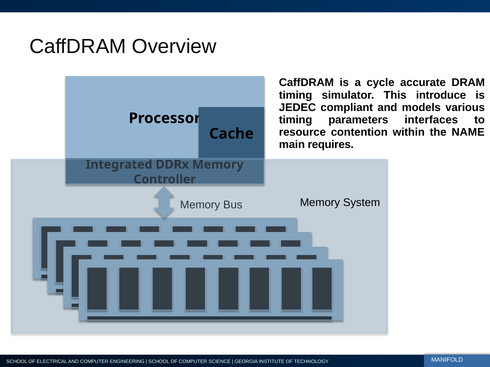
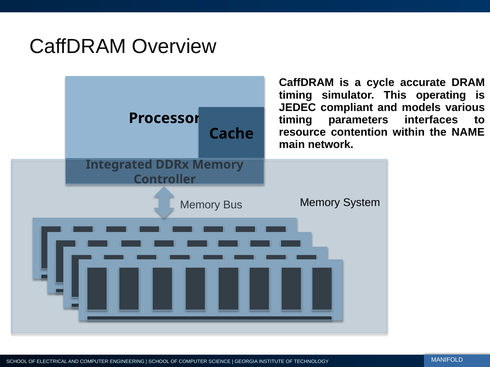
introduce: introduce -> operating (441, 95)
requires: requires -> network (331, 145)
